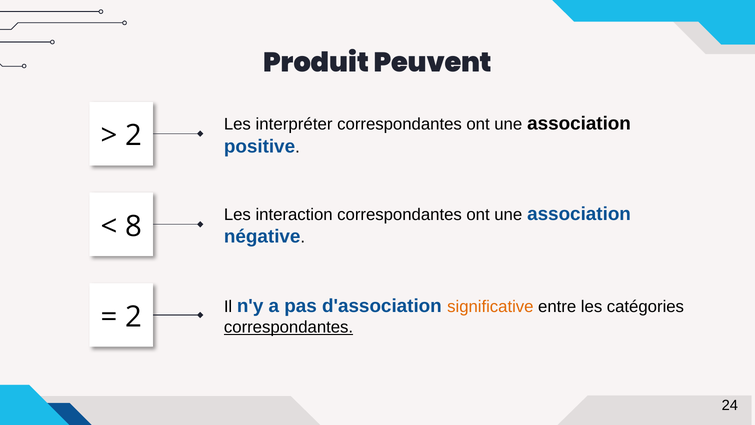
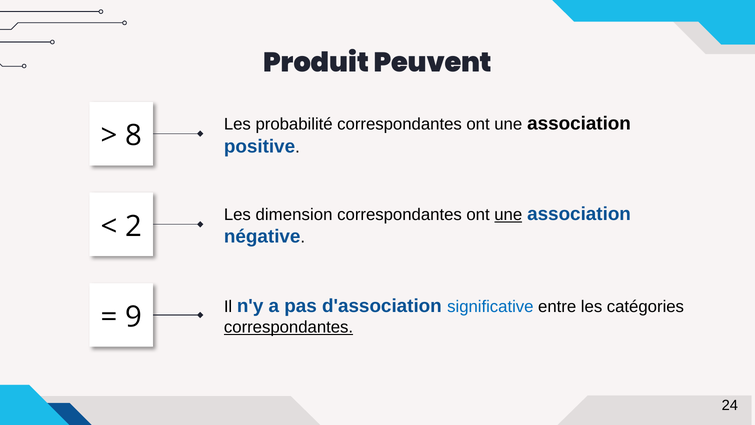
interpréter: interpréter -> probabilité (294, 124)
2: 2 -> 8 (133, 136)
interaction: interaction -> dimension (294, 214)
une underline: none -> present (508, 214)
8: 8 -> 2 (133, 226)
significative colour: orange -> blue (490, 306)
2: 2 -> 9 (133, 317)
